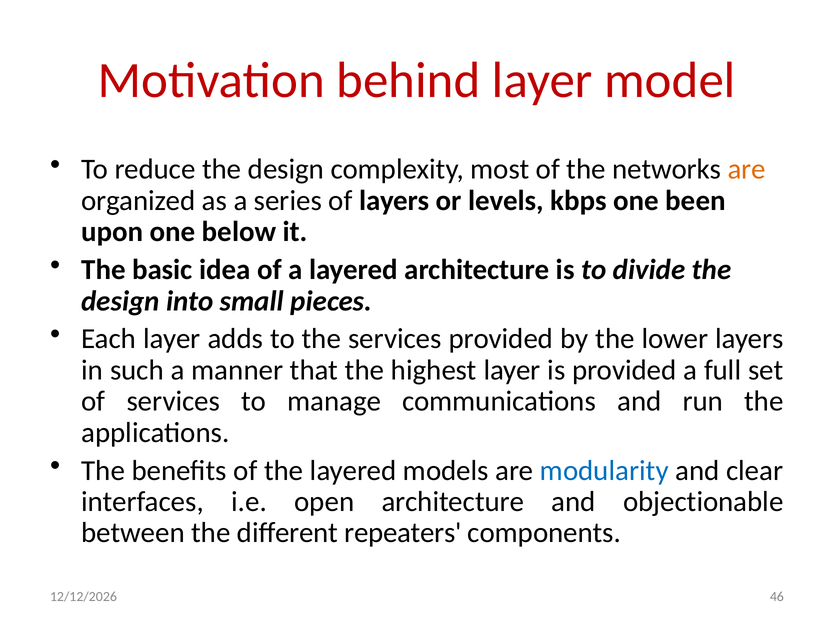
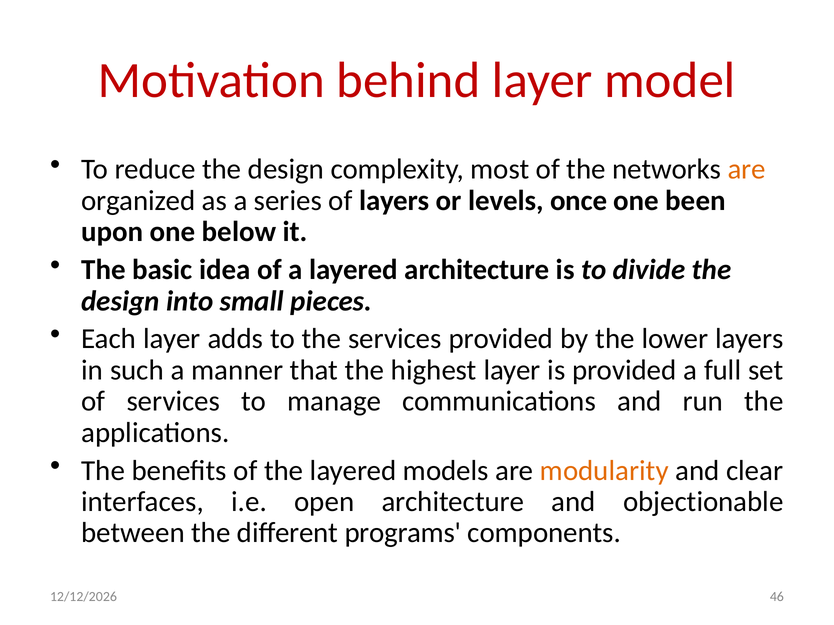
kbps: kbps -> once (579, 201)
modularity colour: blue -> orange (604, 471)
repeaters: repeaters -> programs (403, 533)
